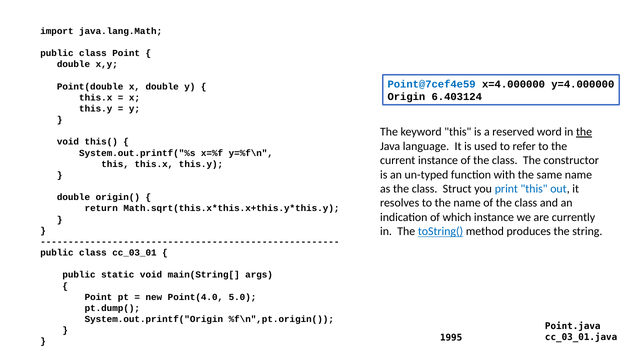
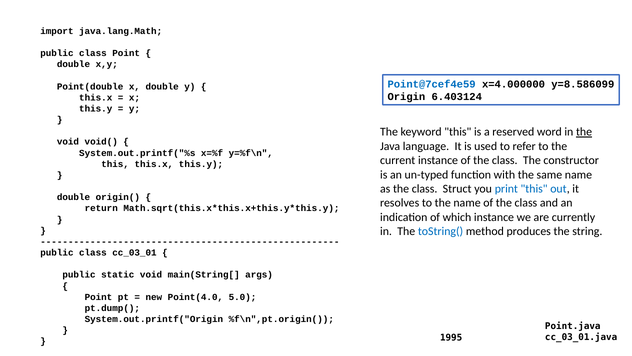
y=4.000000: y=4.000000 -> y=8.586099 (583, 84)
this(: this( -> void( (101, 142)
toString( underline: present -> none (441, 231)
